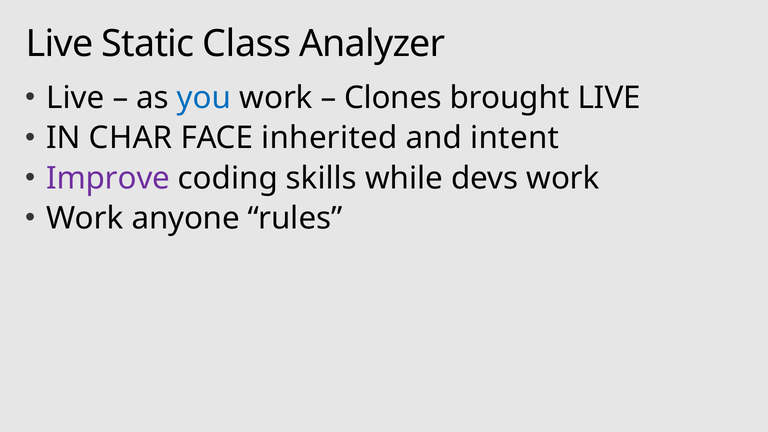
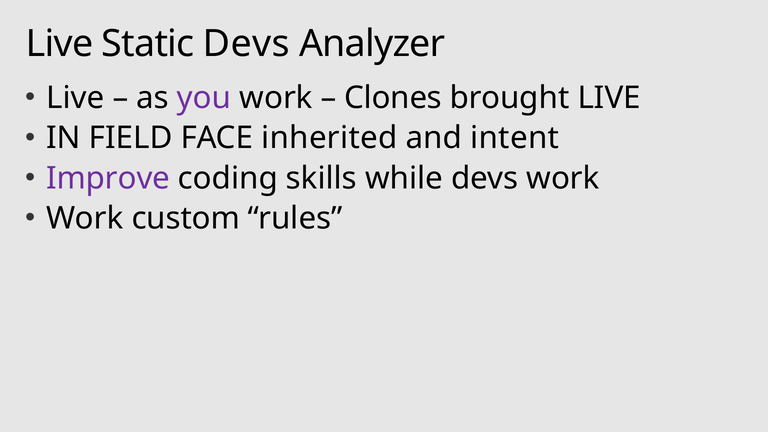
Static Class: Class -> Devs (246, 44)
you colour: blue -> purple (204, 98)
CHAR: CHAR -> FIELD (131, 138)
anyone: anyone -> custom (186, 218)
